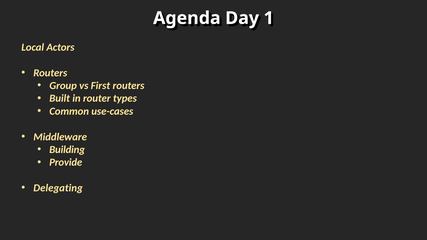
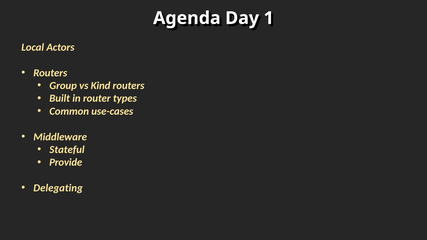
First: First -> Kind (101, 86)
Building: Building -> Stateful (67, 150)
